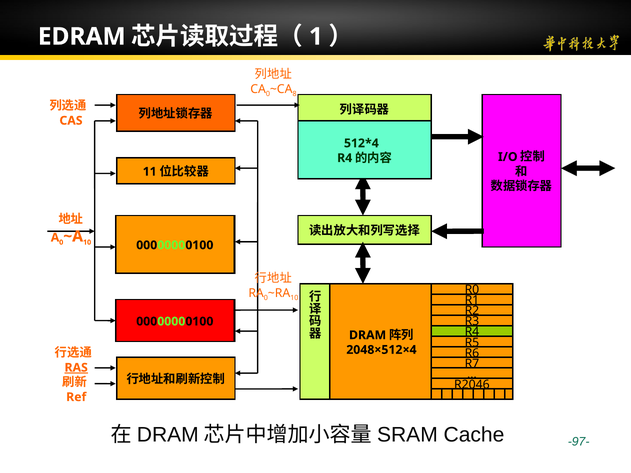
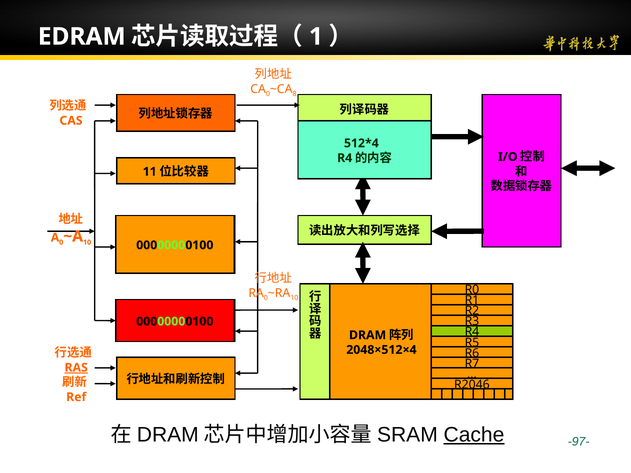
Cache underline: none -> present (474, 435)
